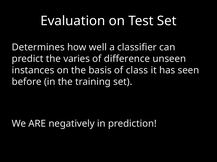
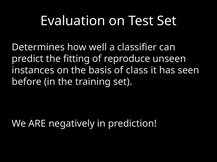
varies: varies -> fitting (77, 59)
difference: difference -> reproduce (127, 59)
